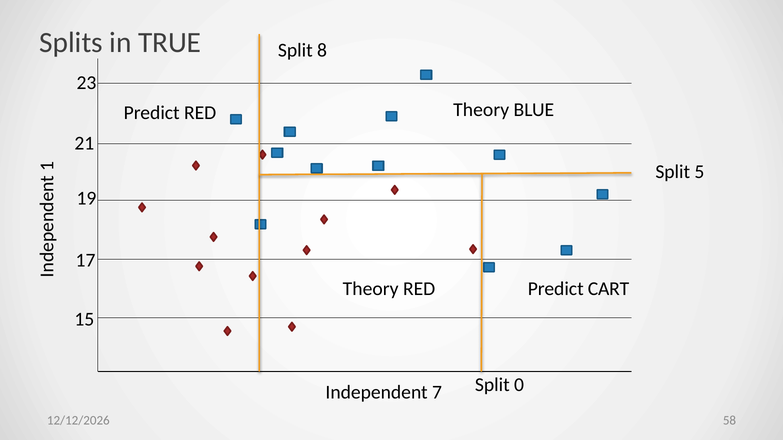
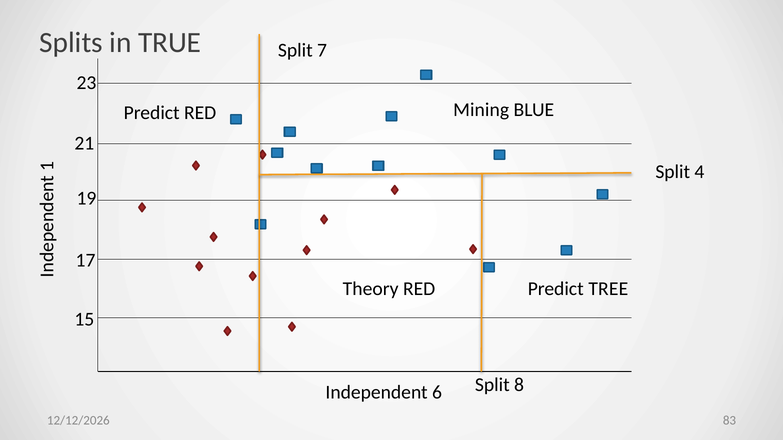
8: 8 -> 7 (322, 50)
RED Theory: Theory -> Mining (481, 110)
5: 5 -> 4 (699, 172)
CART: CART -> TREE (608, 289)
0: 0 -> 8 (519, 385)
7: 7 -> 6 (437, 393)
58: 58 -> 83 (729, 421)
